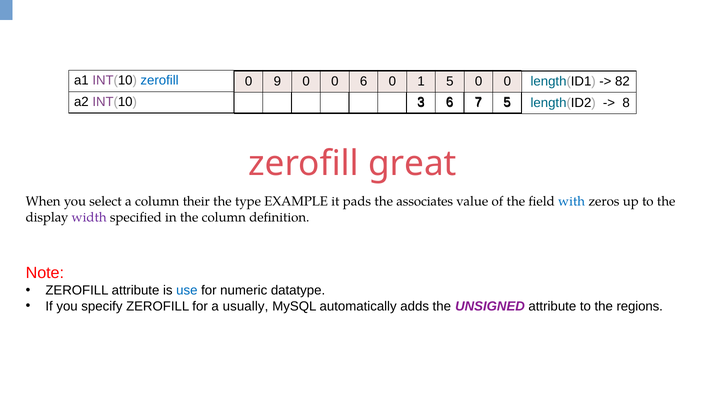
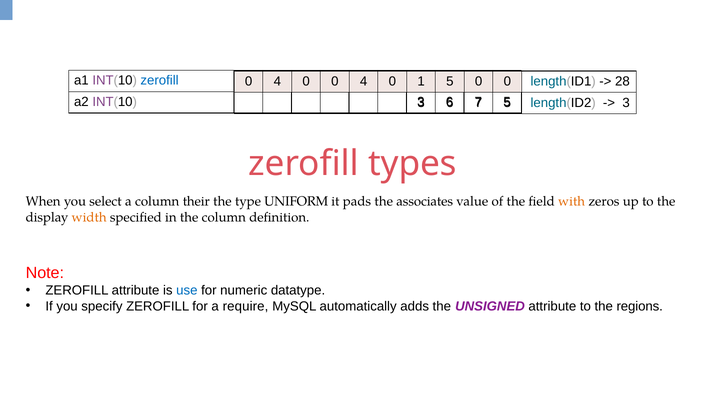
9: 9 -> 4 (277, 81)
0 0 6: 6 -> 4 (364, 81)
82: 82 -> 28 (622, 81)
8: 8 -> 3 (626, 103)
great: great -> types (412, 163)
EXAMPLE: EXAMPLE -> UNIFORM (296, 201)
with colour: blue -> orange (572, 201)
width colour: purple -> orange (89, 217)
usually: usually -> require (246, 306)
